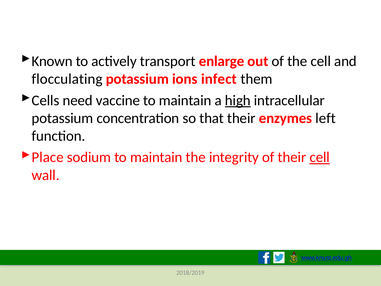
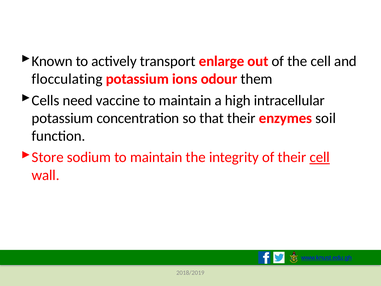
infect: infect -> odour (219, 79)
high underline: present -> none (238, 100)
left: left -> soil (326, 118)
Place: Place -> Store (48, 157)
